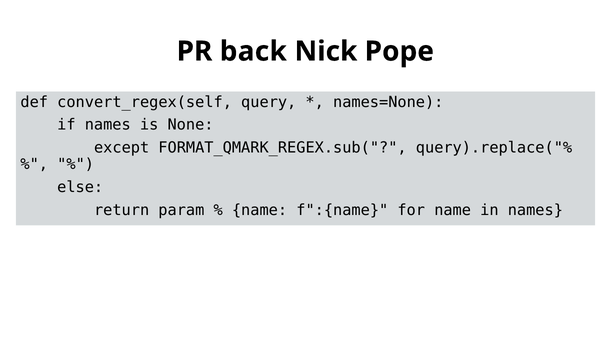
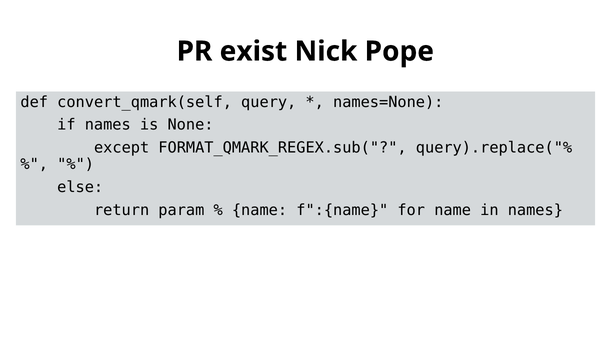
back: back -> exist (253, 51)
convert_regex(self: convert_regex(self -> convert_qmark(self (145, 102)
